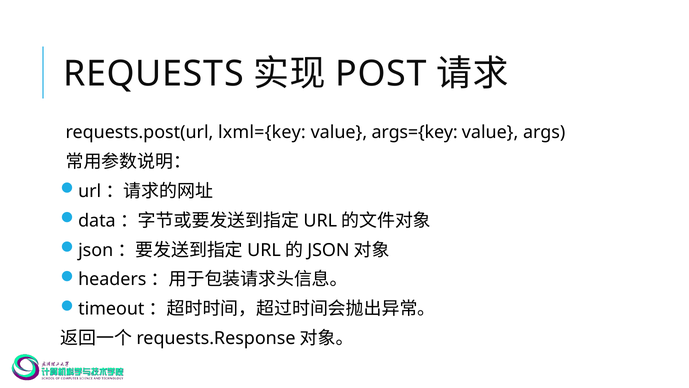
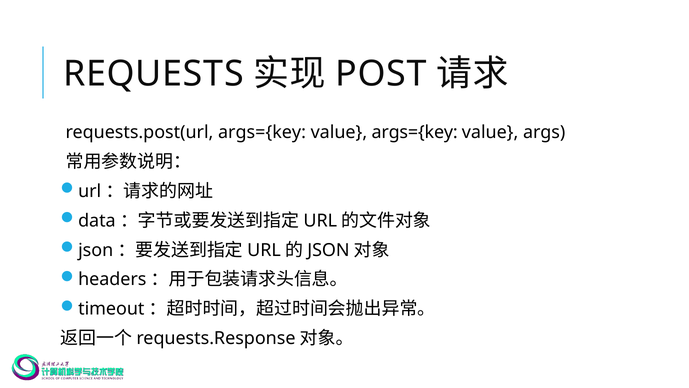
requests.post(url lxml={key: lxml={key -> args={key (262, 132)
